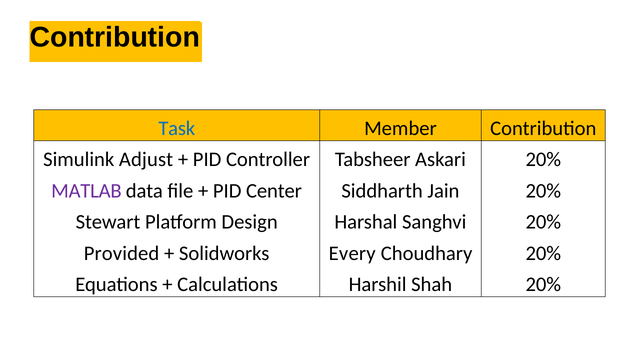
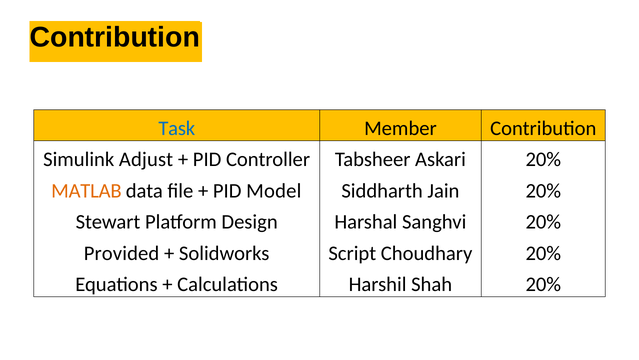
MATLAB colour: purple -> orange (86, 191)
Center: Center -> Model (274, 191)
Every: Every -> Script (352, 253)
